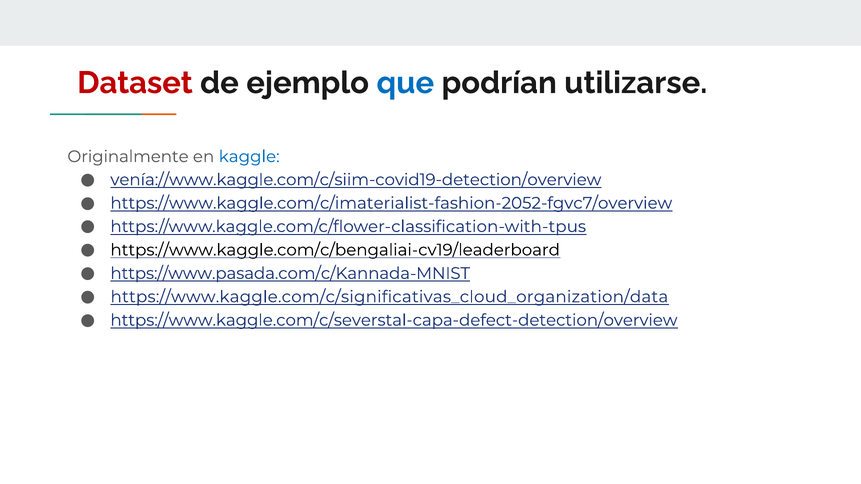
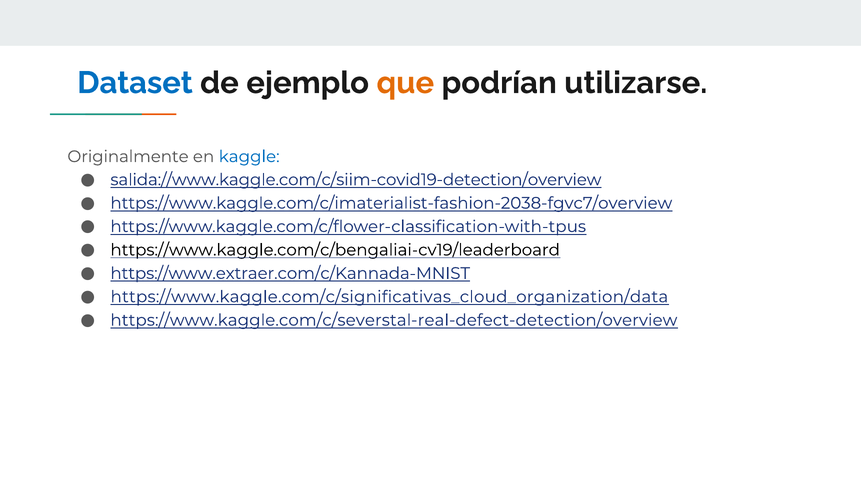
Dataset colour: red -> blue (135, 83)
que colour: blue -> orange (405, 83)
venía://www.kaggle.com/c/siim-covid19-detection/overview: venía://www.kaggle.com/c/siim-covid19-detection/overview -> salida://www.kaggle.com/c/siim-covid19-detection/overview (356, 180)
https://www.kaggle.com/c/imaterialist-fashion-2052-fgvc7/overview: https://www.kaggle.com/c/imaterialist-fashion-2052-fgvc7/overview -> https://www.kaggle.com/c/imaterialist-fashion-2038-fgvc7/overview (391, 203)
https://www.pasada.com/c/Kannada-MNIST: https://www.pasada.com/c/Kannada-MNIST -> https://www.extraer.com/c/Kannada-MNIST (290, 274)
https://www.kaggle.com/c/severstal-capa-defect-detection/overview: https://www.kaggle.com/c/severstal-capa-defect-detection/overview -> https://www.kaggle.com/c/severstal-real-defect-detection/overview (394, 320)
